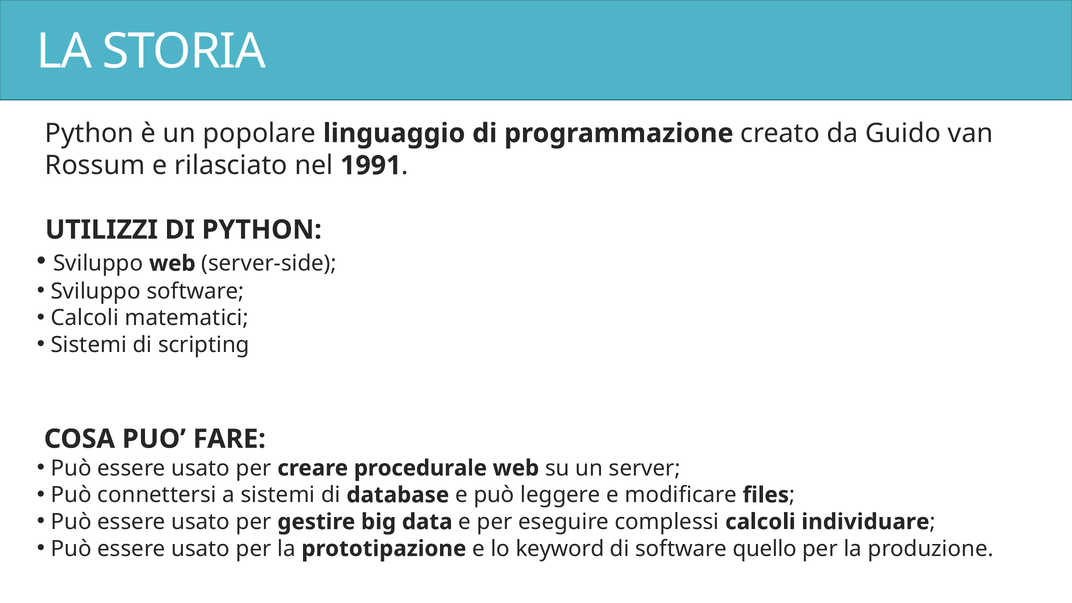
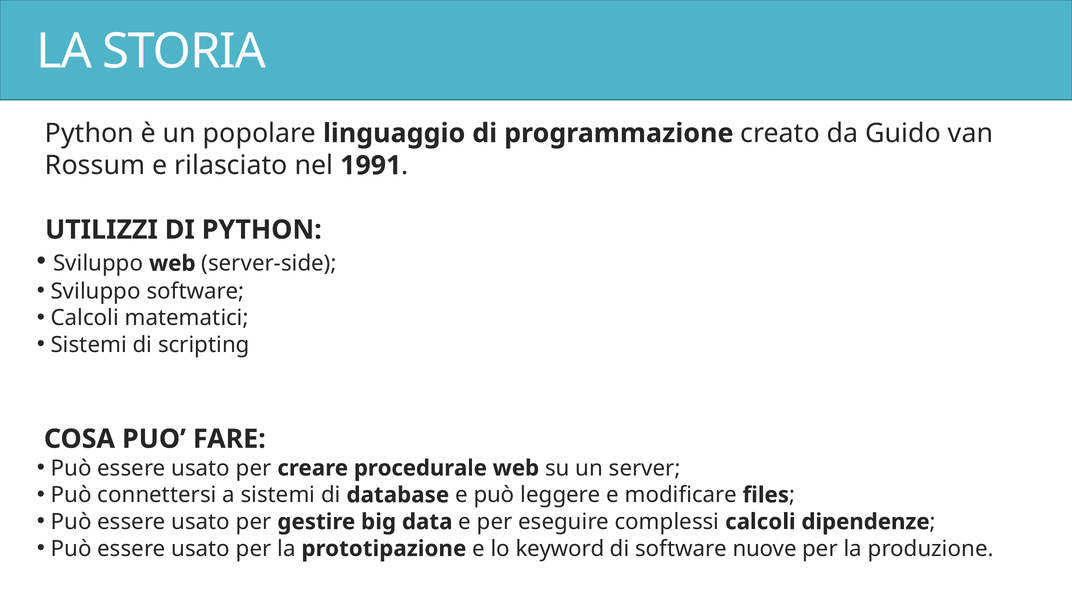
individuare: individuare -> dipendenze (866, 522)
quello: quello -> nuove (765, 549)
